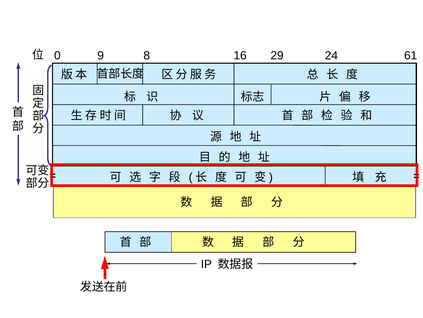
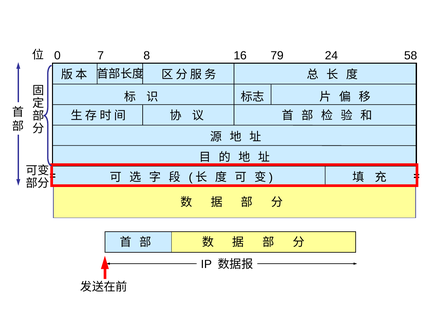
9: 9 -> 7 (101, 55)
29: 29 -> 79 (277, 55)
61: 61 -> 58 (411, 55)
